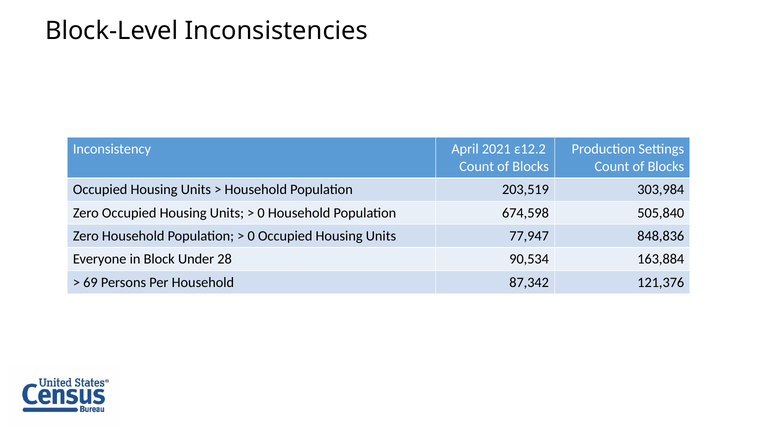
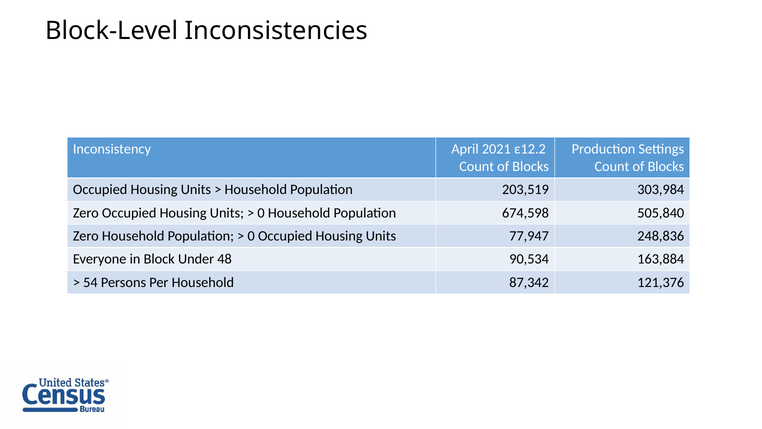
848,836: 848,836 -> 248,836 (661, 236)
28: 28 -> 48 (225, 259)
69: 69 -> 54 (90, 282)
